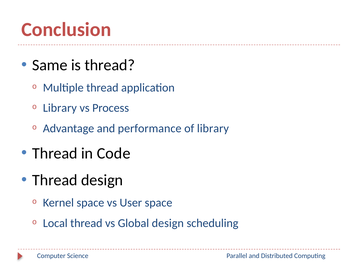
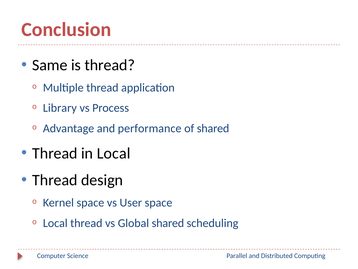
of library: library -> shared (213, 128)
in Code: Code -> Local (114, 153)
Global design: design -> shared (168, 223)
